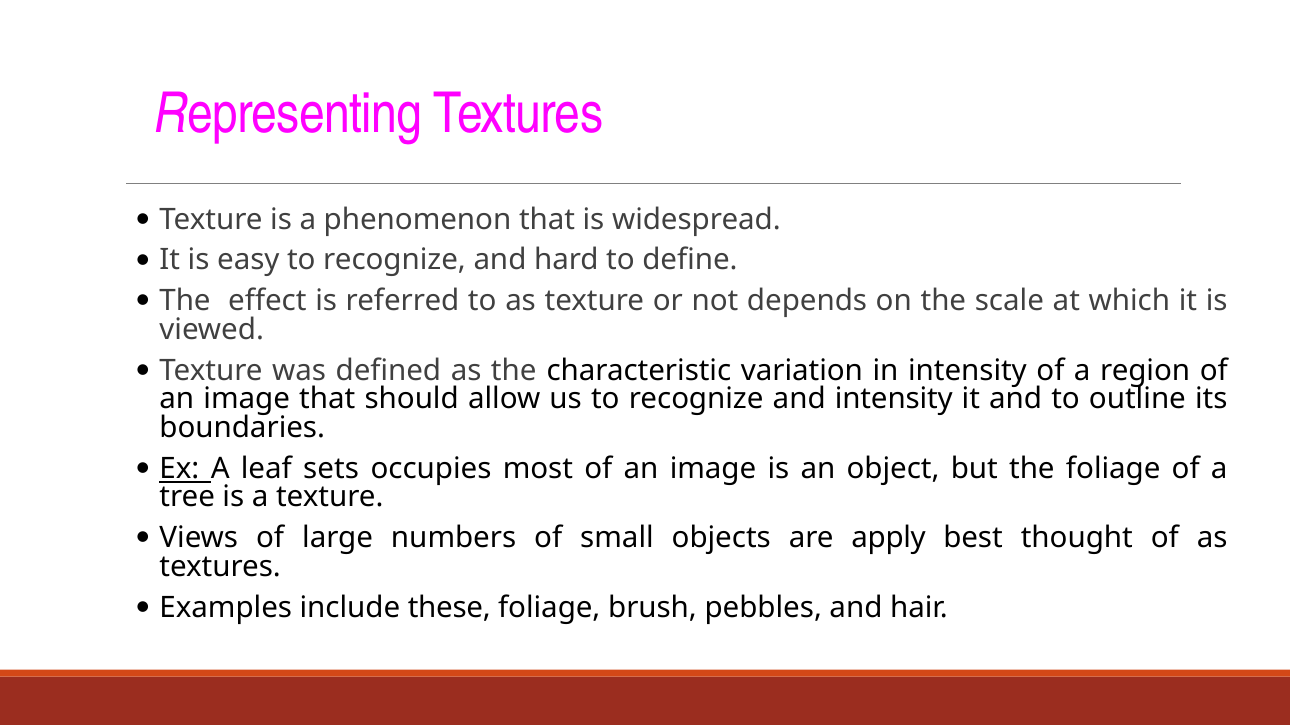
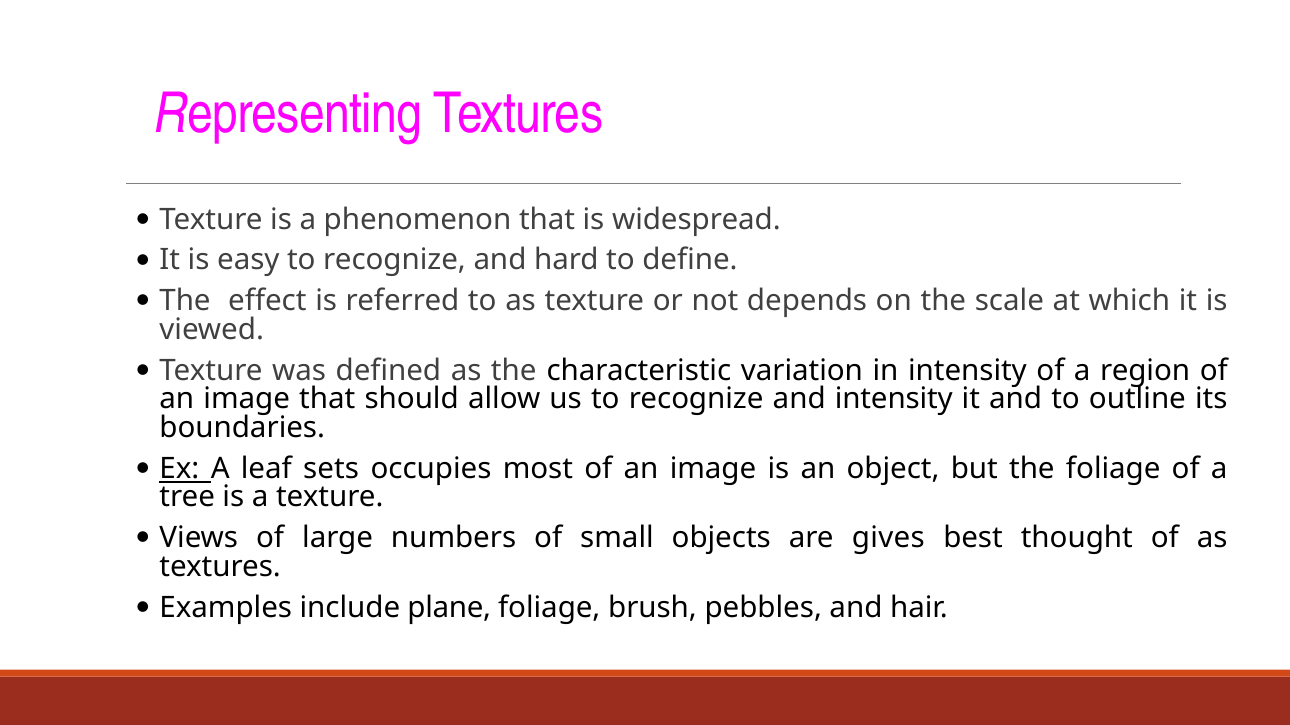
apply: apply -> gives (888, 538)
these: these -> plane (449, 608)
